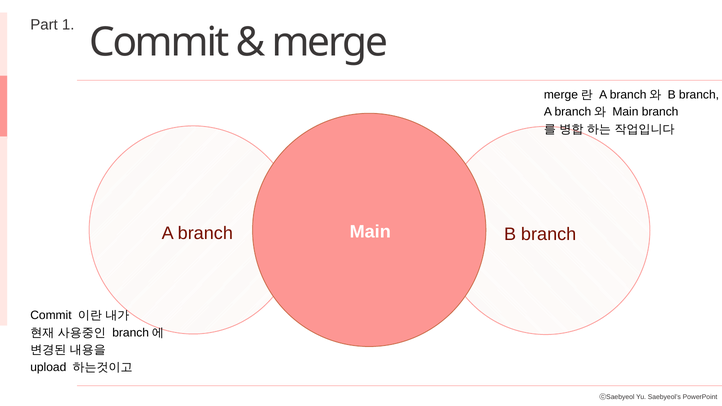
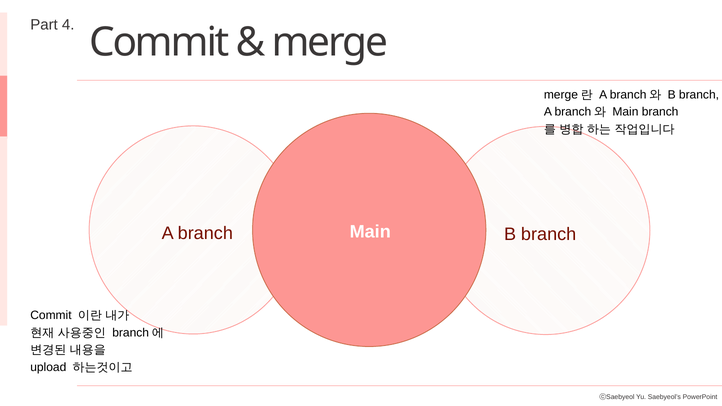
1: 1 -> 4 (68, 25)
